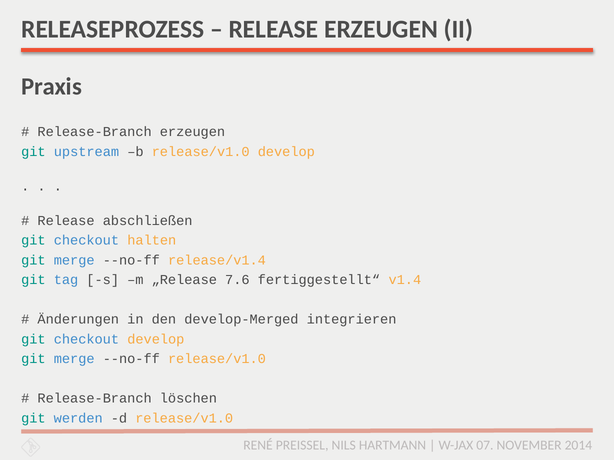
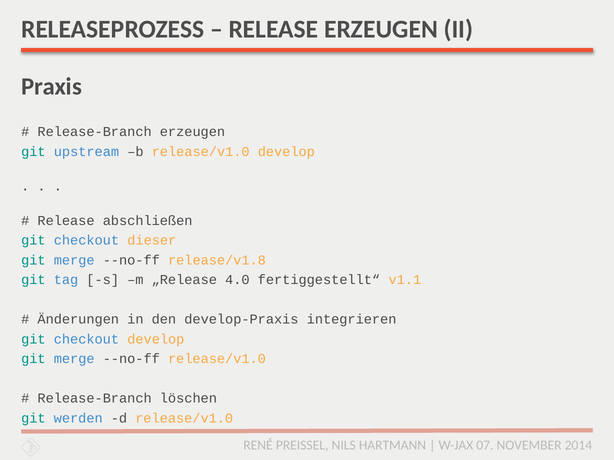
halten: halten -> dieser (152, 241)
release/v1.4: release/v1.4 -> release/v1.8 (217, 260)
7.6: 7.6 -> 4.0 (237, 280)
v1.4: v1.4 -> v1.1 (405, 280)
develop-Merged: develop-Merged -> develop-Praxis (241, 320)
